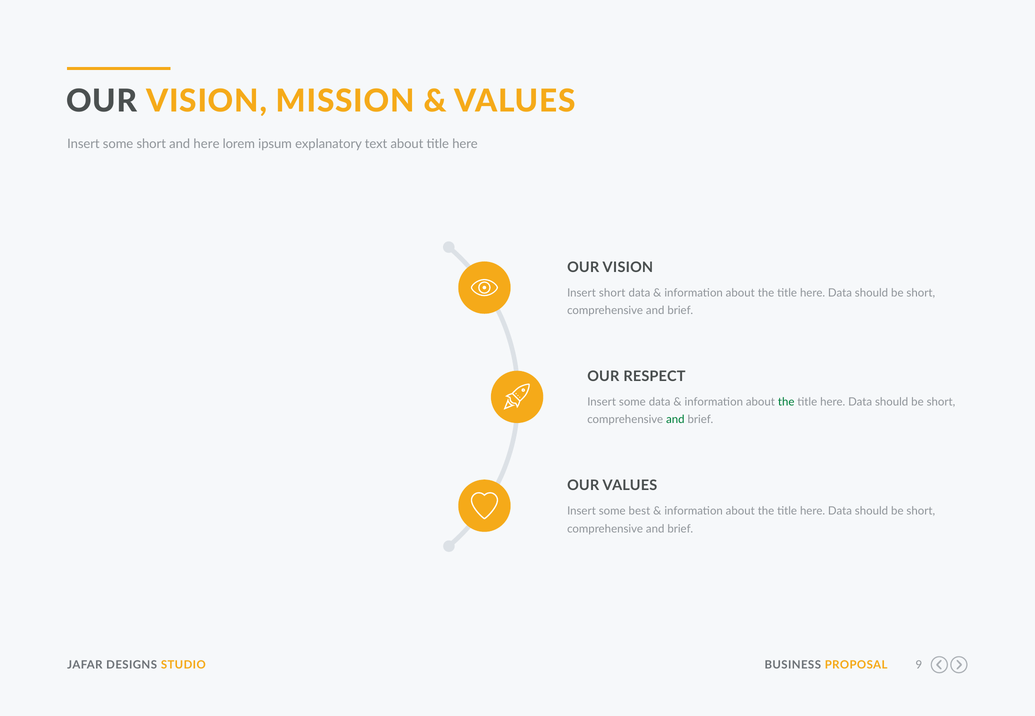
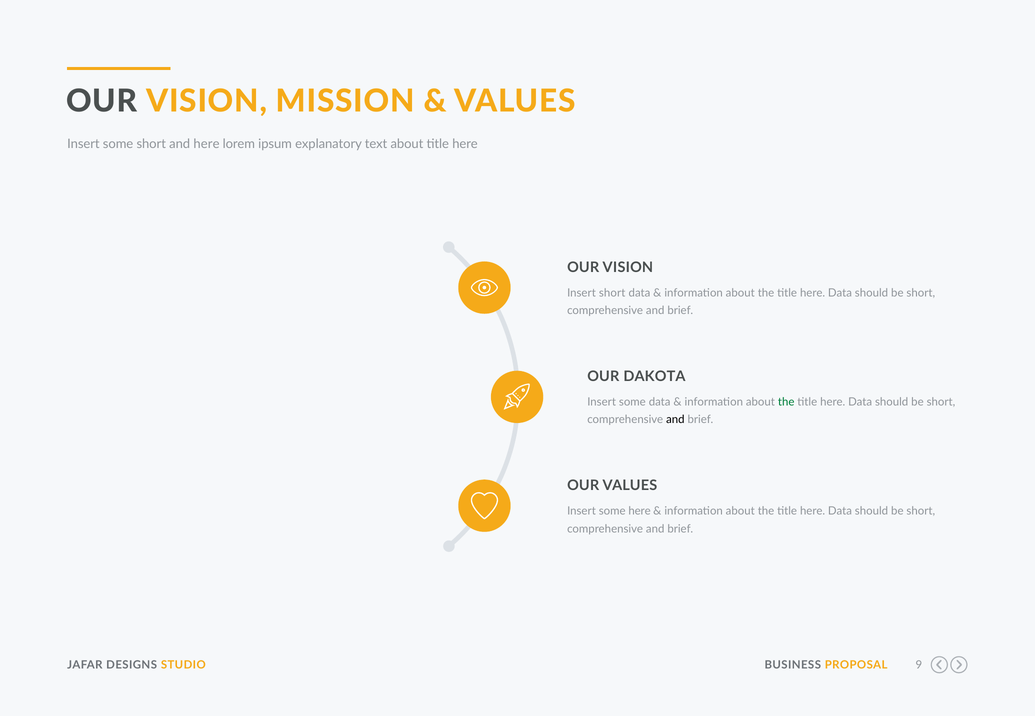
RESPECT: RESPECT -> DAKOTA (654, 377)
and colour: green -> black (675, 420)
some best: best -> here (640, 511)
